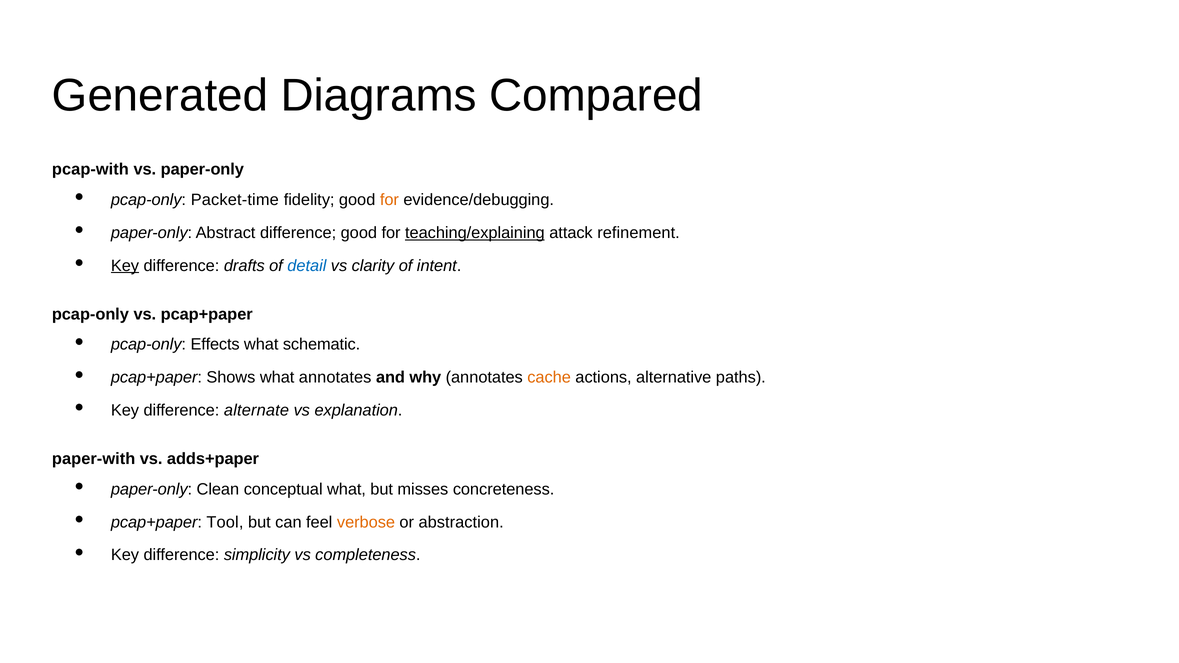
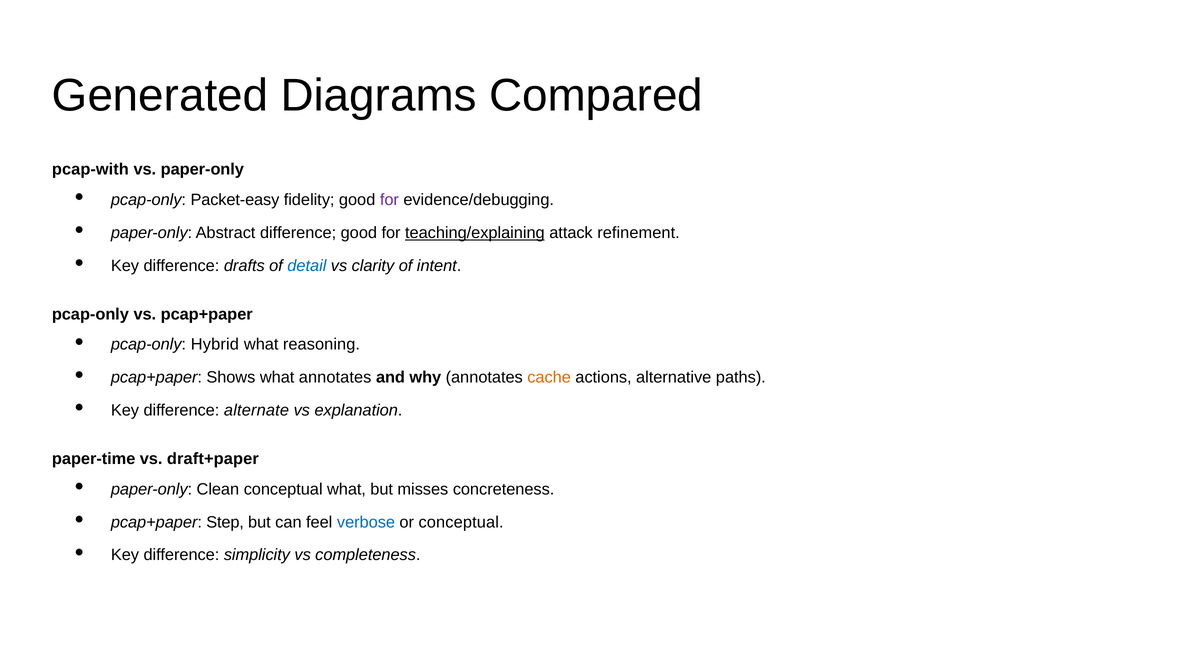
Packet-time: Packet-time -> Packet-easy (235, 200)
for colour: orange -> purple (389, 200)
Key underline: present -> none (125, 266)
Effects: Effects -> Hybrid (215, 345)
schematic: schematic -> reasoning (321, 345)
paper-with: paper-with -> paper-time (94, 459)
adds+paper: adds+paper -> draft+paper (213, 459)
Tool: Tool -> Step (225, 522)
verbose colour: orange -> blue (366, 522)
or abstraction: abstraction -> conceptual (461, 522)
